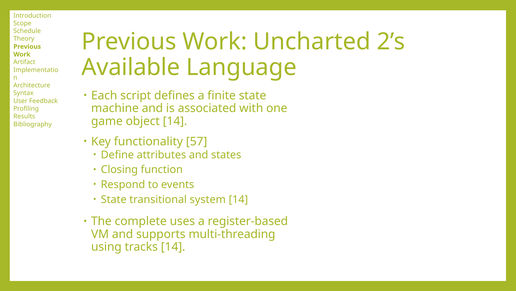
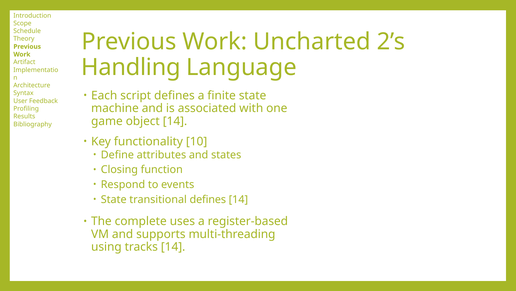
Available: Available -> Handling (131, 67)
57: 57 -> 10 (197, 141)
transitional system: system -> defines (208, 199)
